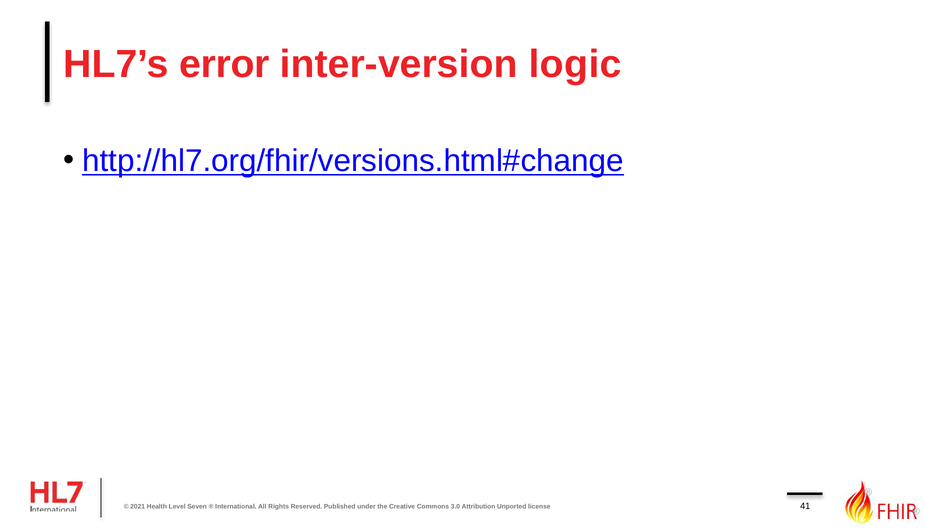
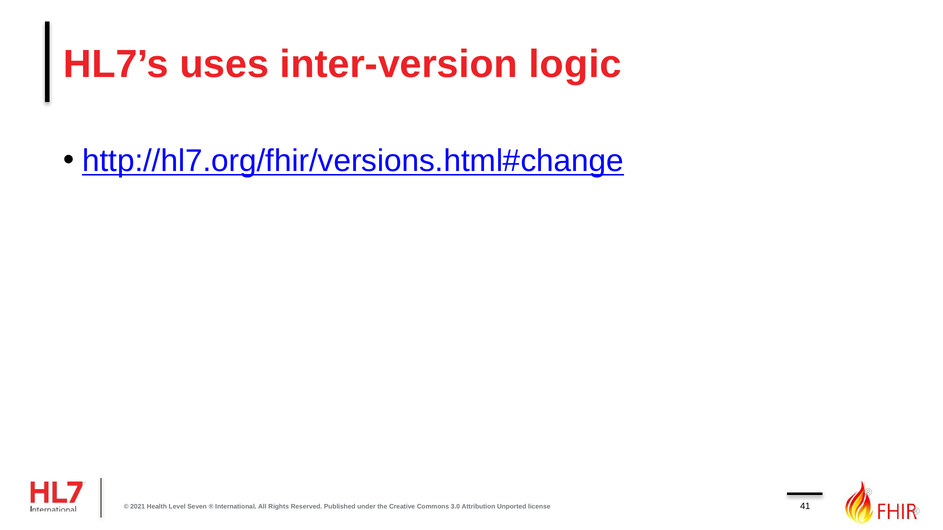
error: error -> uses (224, 64)
